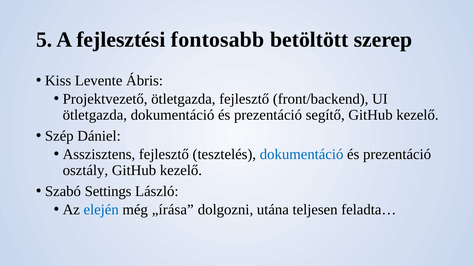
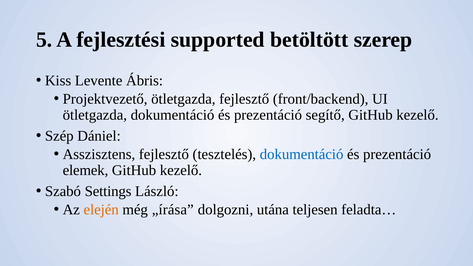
fontosabb: fontosabb -> supported (218, 40)
osztály: osztály -> elemek (85, 170)
elején colour: blue -> orange (101, 210)
